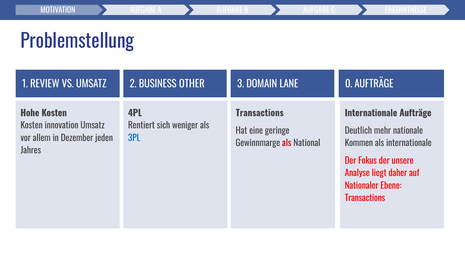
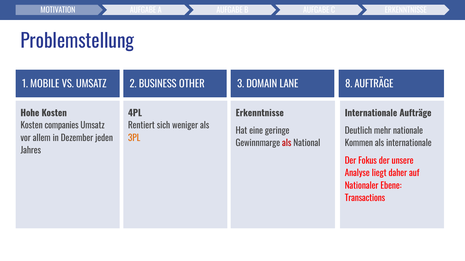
REVIEW: REVIEW -> MOBILE (45, 84)
0: 0 -> 8 (349, 84)
Transactions: Transactions -> Erkenntnisse (260, 113)
innovation: innovation -> companies (62, 126)
3PL colour: blue -> orange (134, 138)
